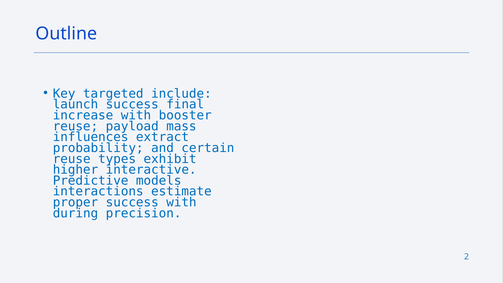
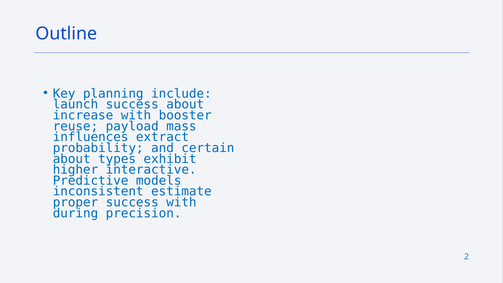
targeted: targeted -> planning (113, 94)
success final: final -> about (185, 104)
reuse: reuse -> about (72, 159)
interactions: interactions -> inconsistent (98, 191)
